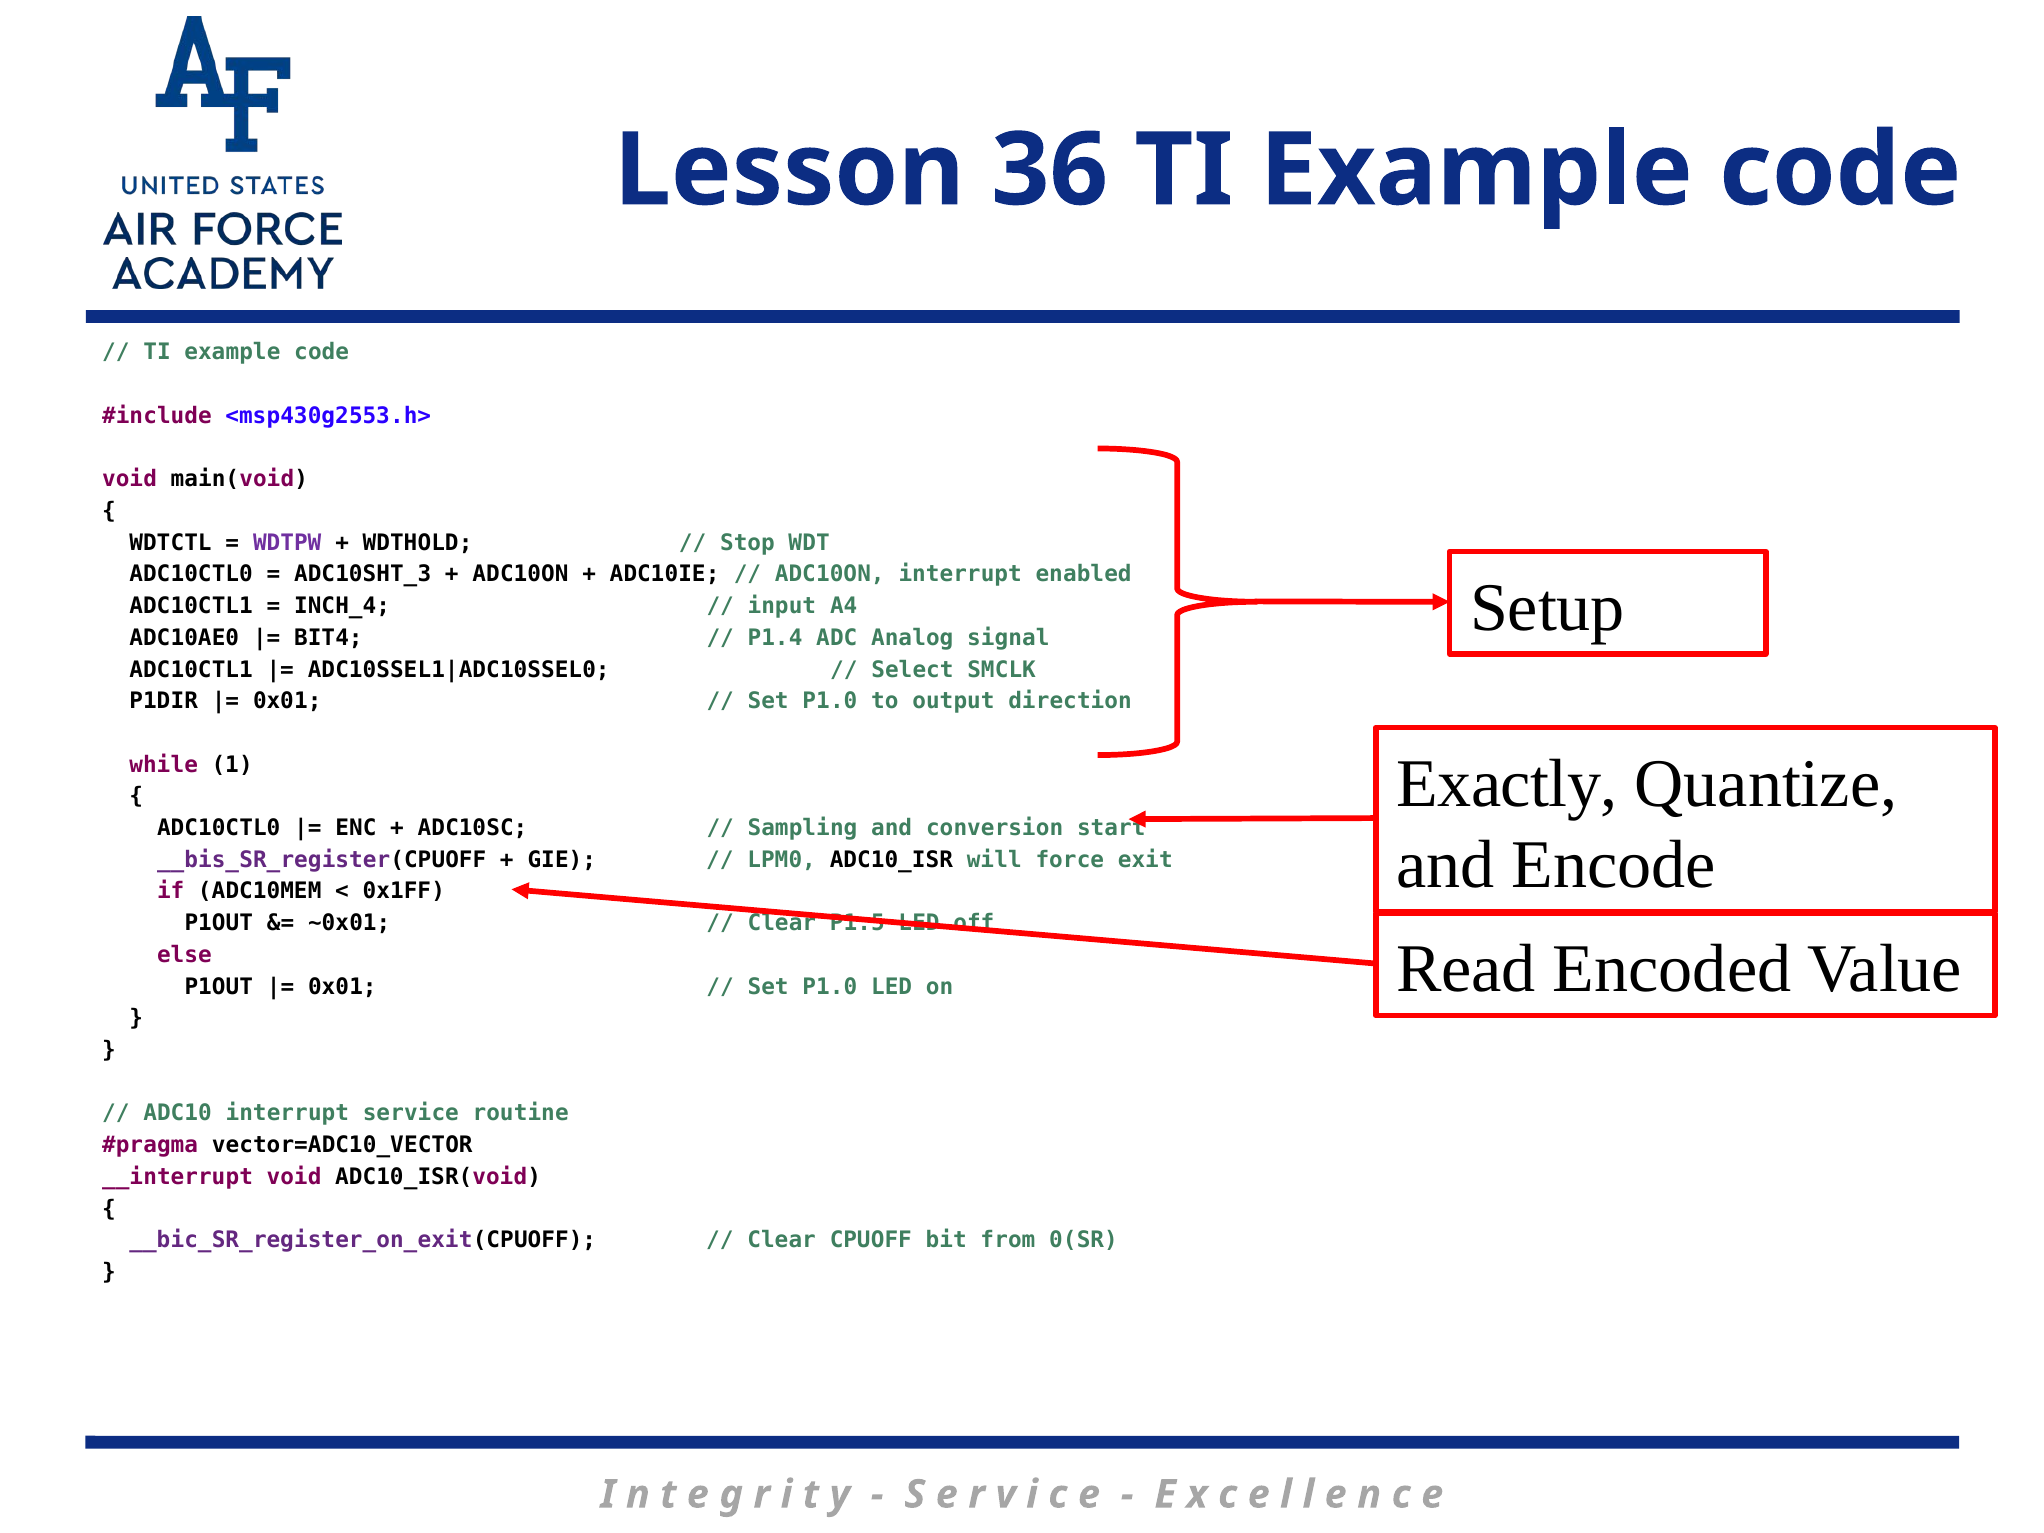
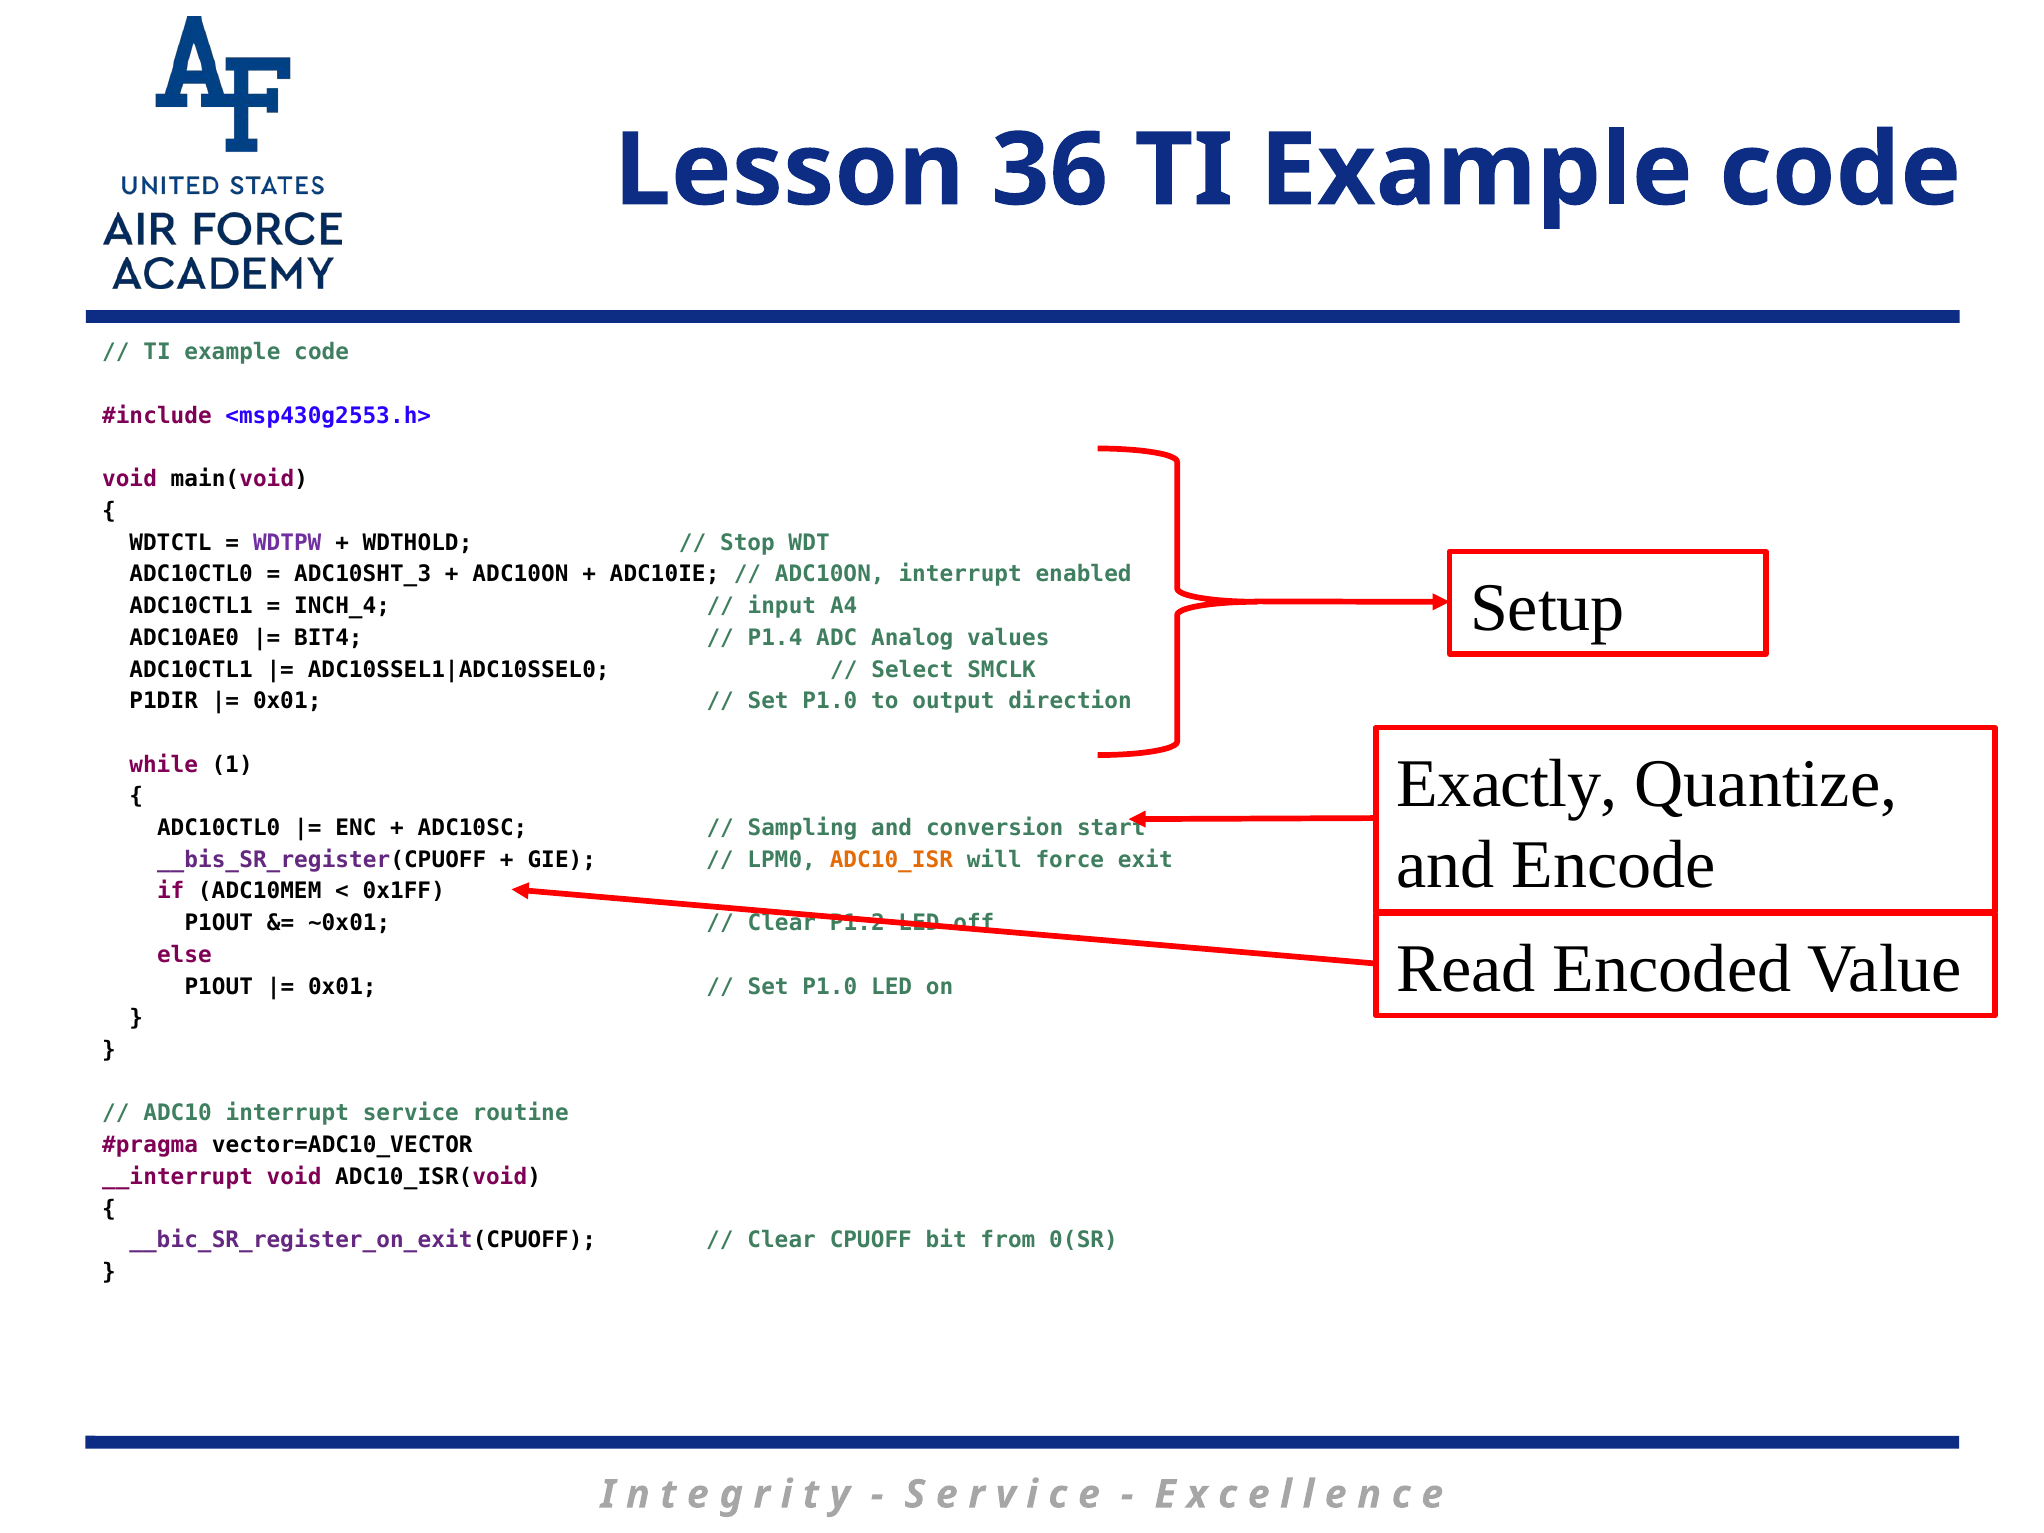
signal: signal -> values (1008, 638)
ADC10_ISR colour: black -> orange (891, 860)
P1.5: P1.5 -> P1.2 (857, 923)
